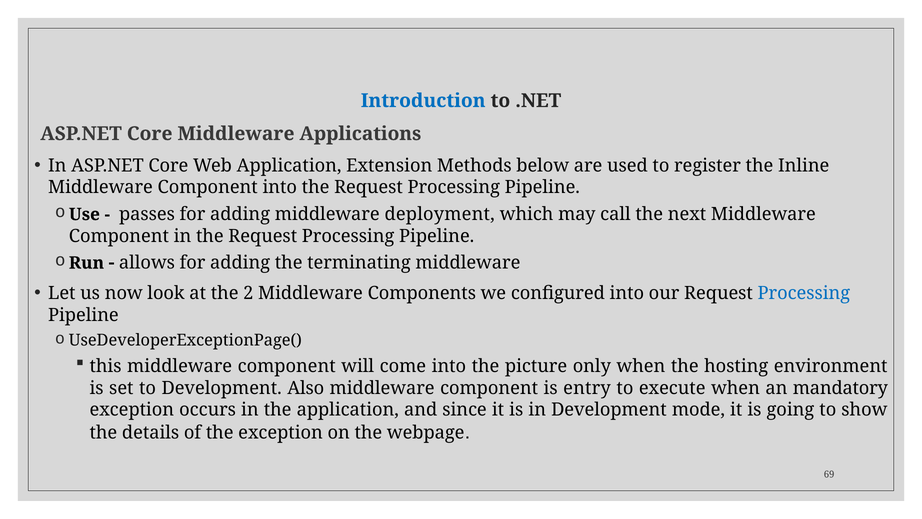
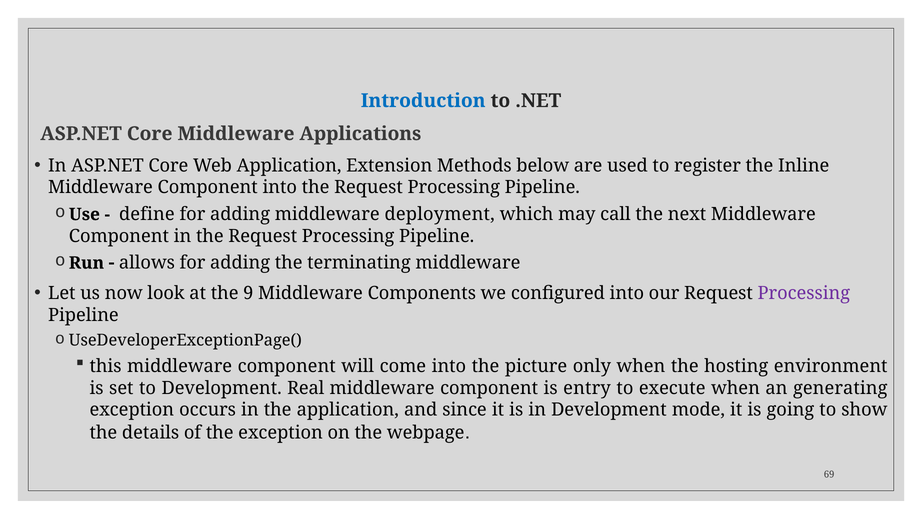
passes: passes -> define (147, 214)
2: 2 -> 9 (248, 293)
Processing colour: blue -> purple (804, 293)
Also: Also -> Real (306, 388)
mandatory: mandatory -> generating (840, 388)
